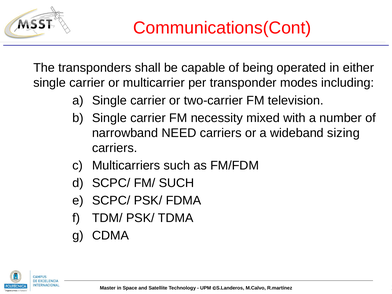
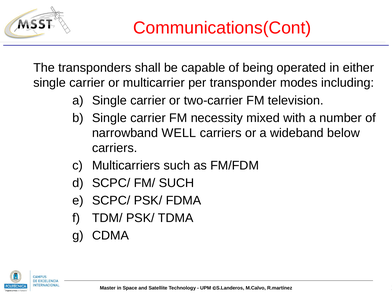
NEED: NEED -> WELL (179, 133)
sizing: sizing -> below (344, 133)
